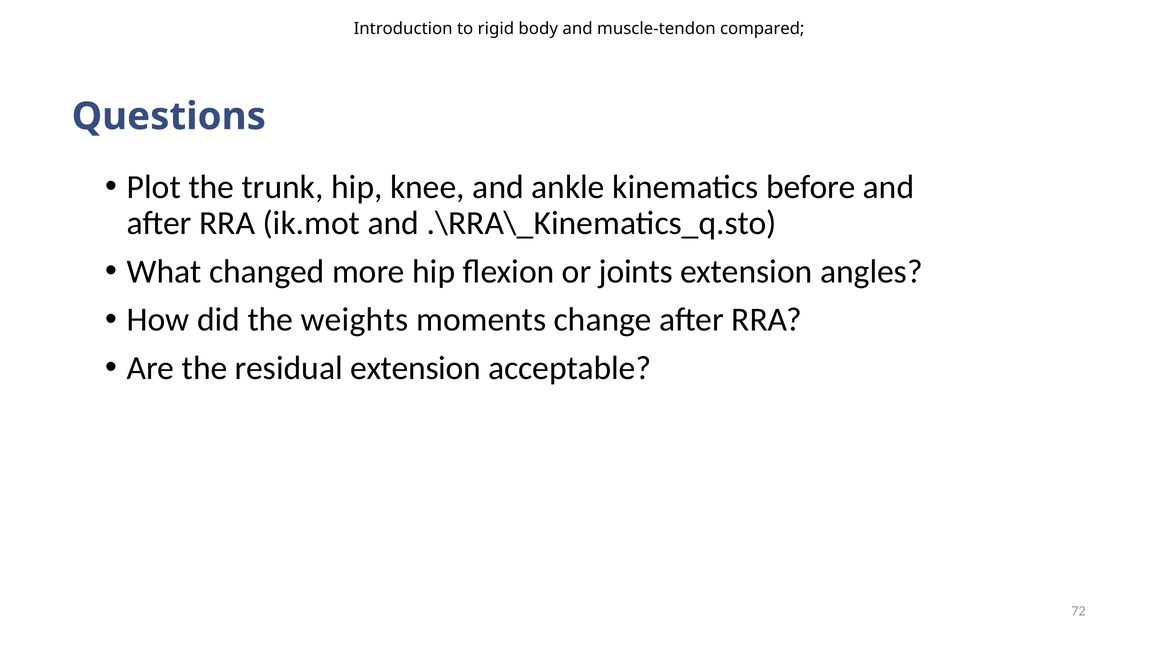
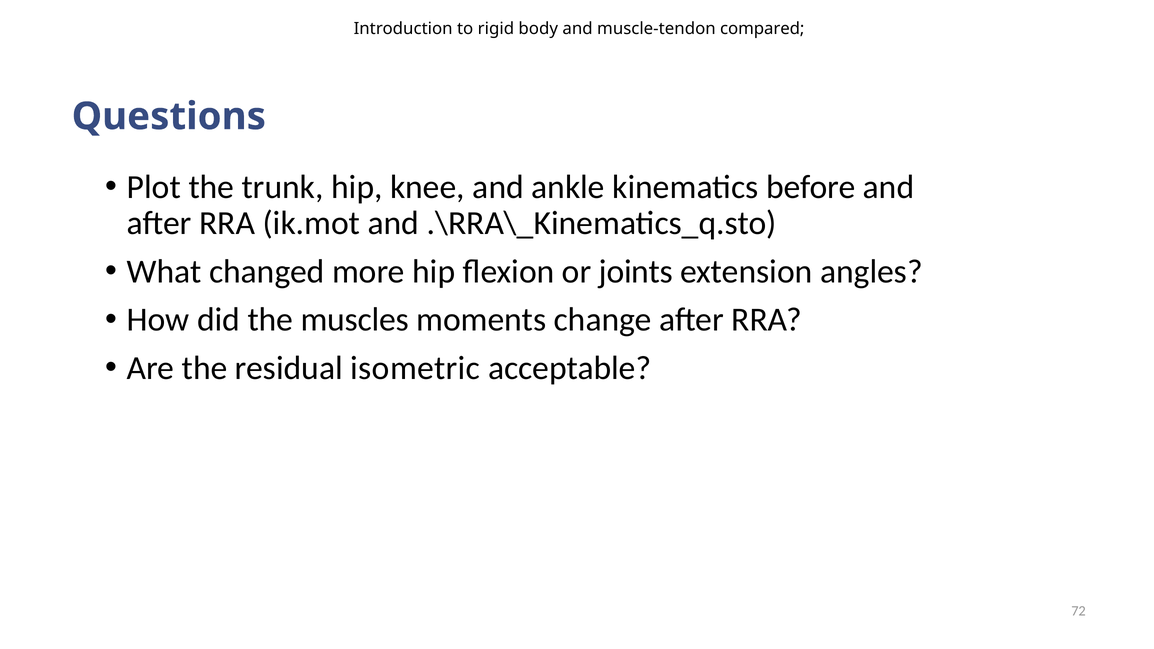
weights: weights -> muscles (355, 320)
residual extension: extension -> isometric (415, 368)
